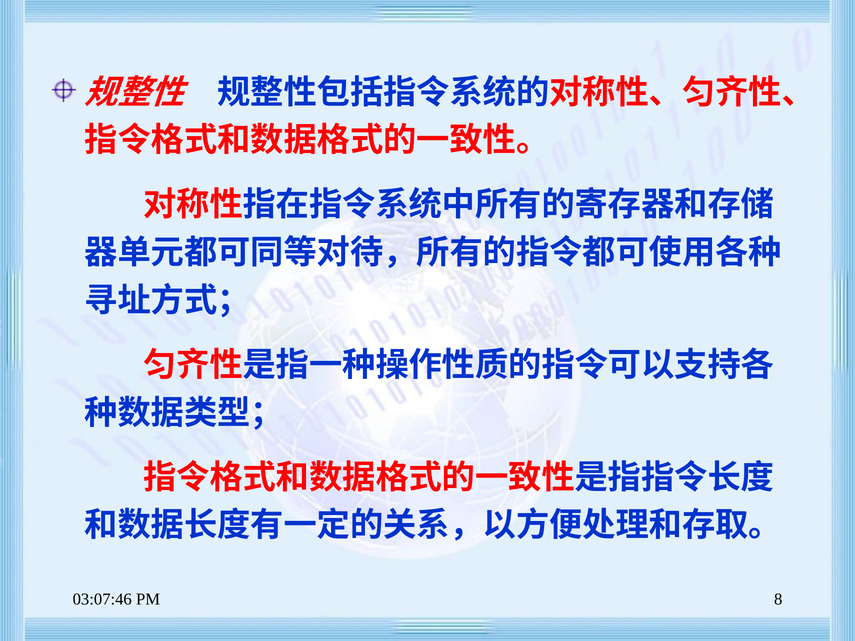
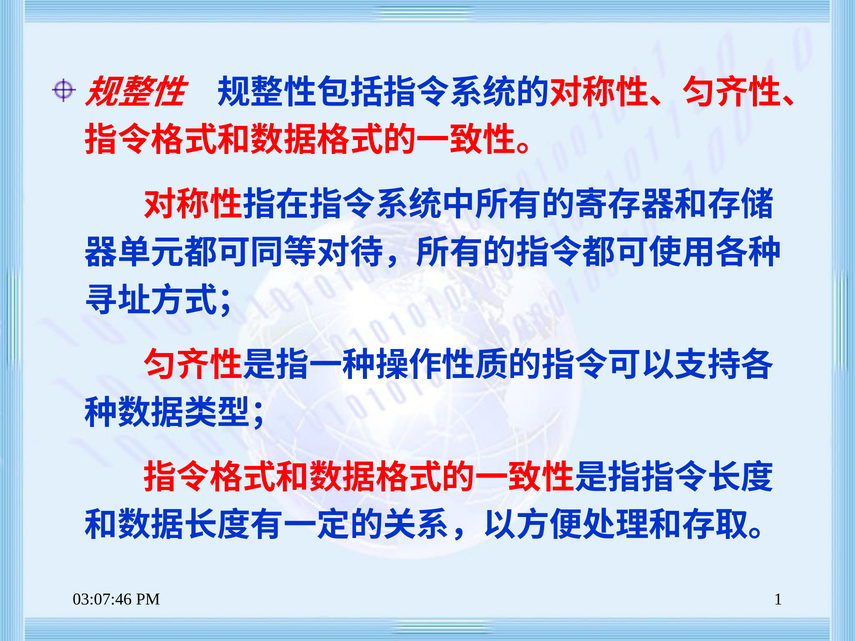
8: 8 -> 1 (778, 600)
